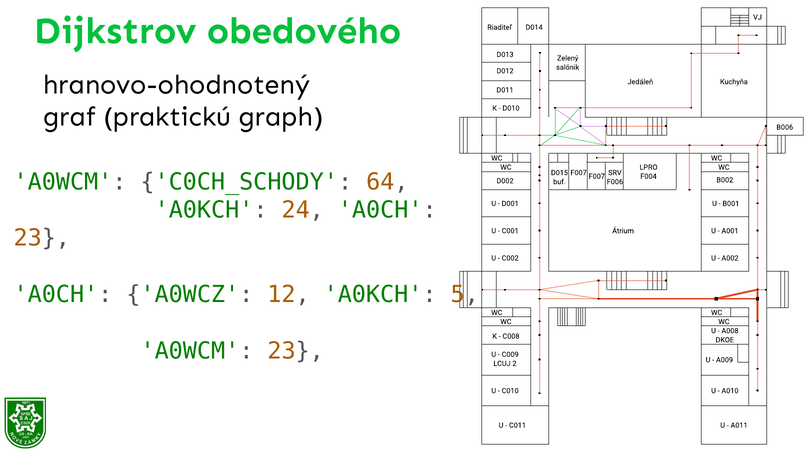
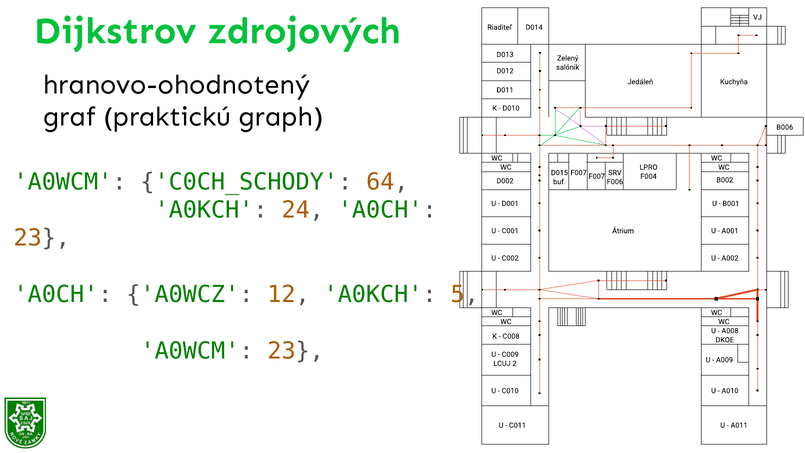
obedového: obedového -> zdrojových (304, 31)
